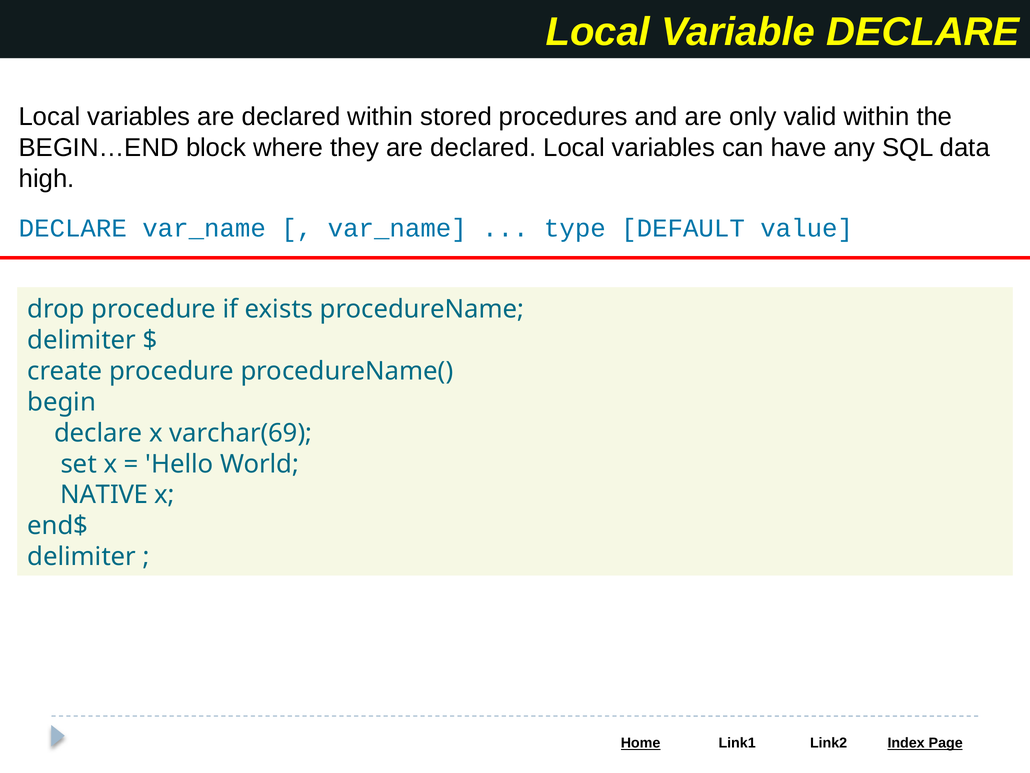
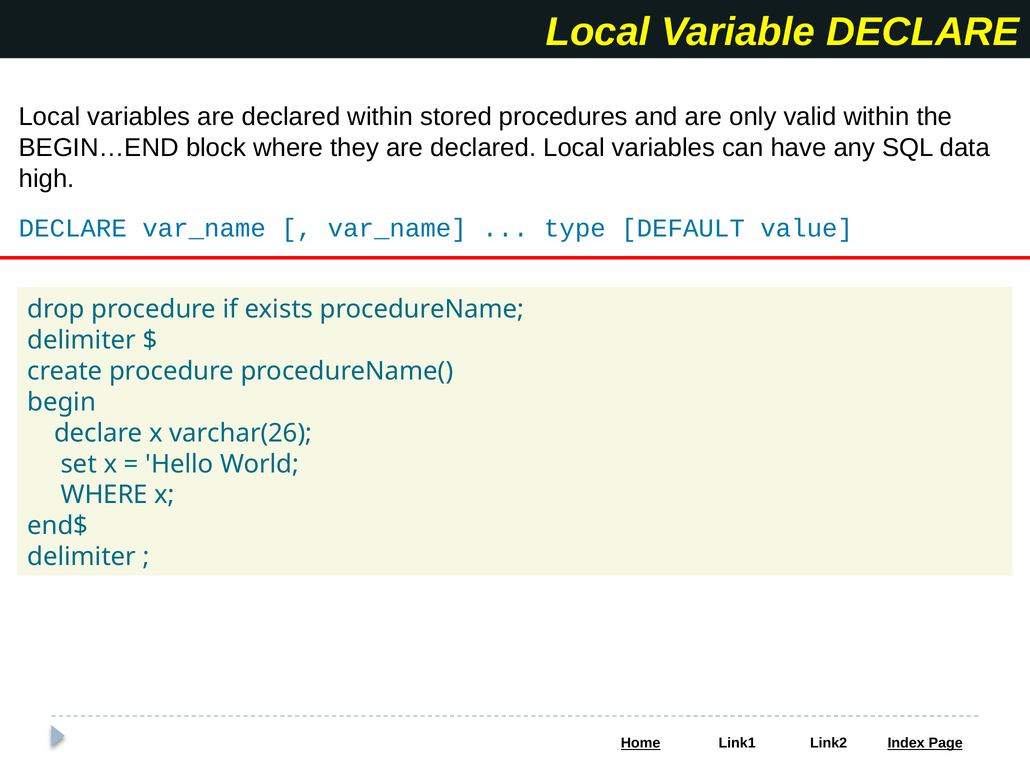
varchar(69: varchar(69 -> varchar(26 (241, 433)
NATIVE: NATIVE -> WHERE (104, 495)
